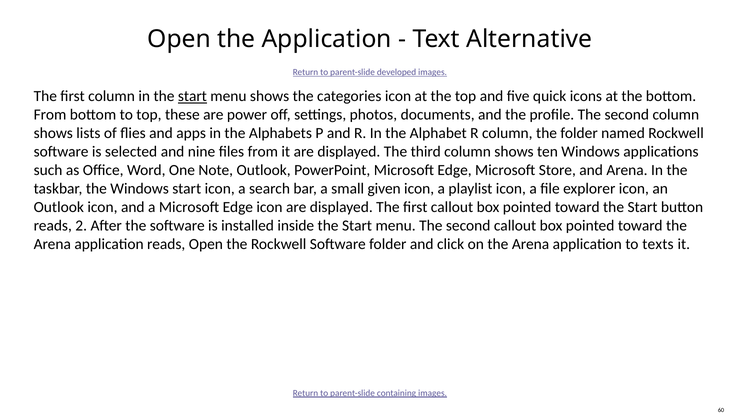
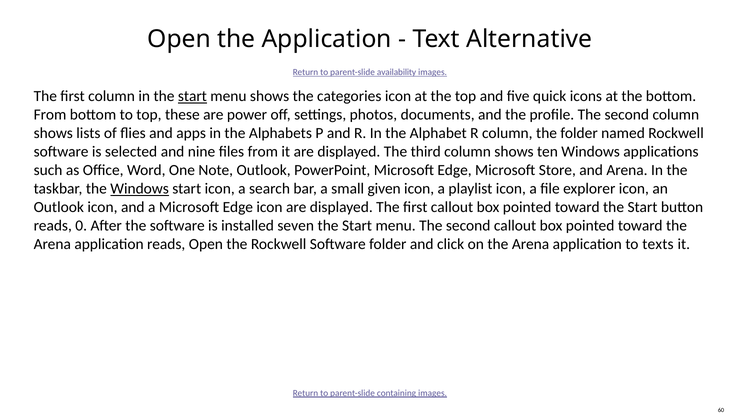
developed: developed -> availability (397, 72)
Windows underline: none -> present (140, 189)
2: 2 -> 0 (81, 226)
inside: inside -> seven (296, 226)
